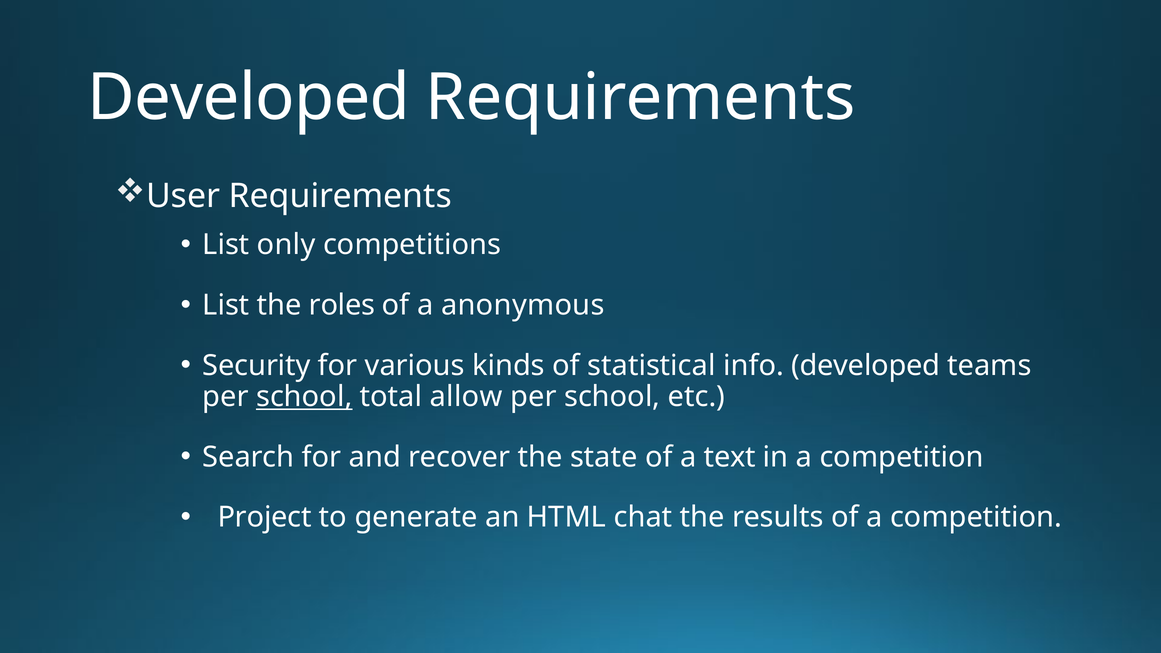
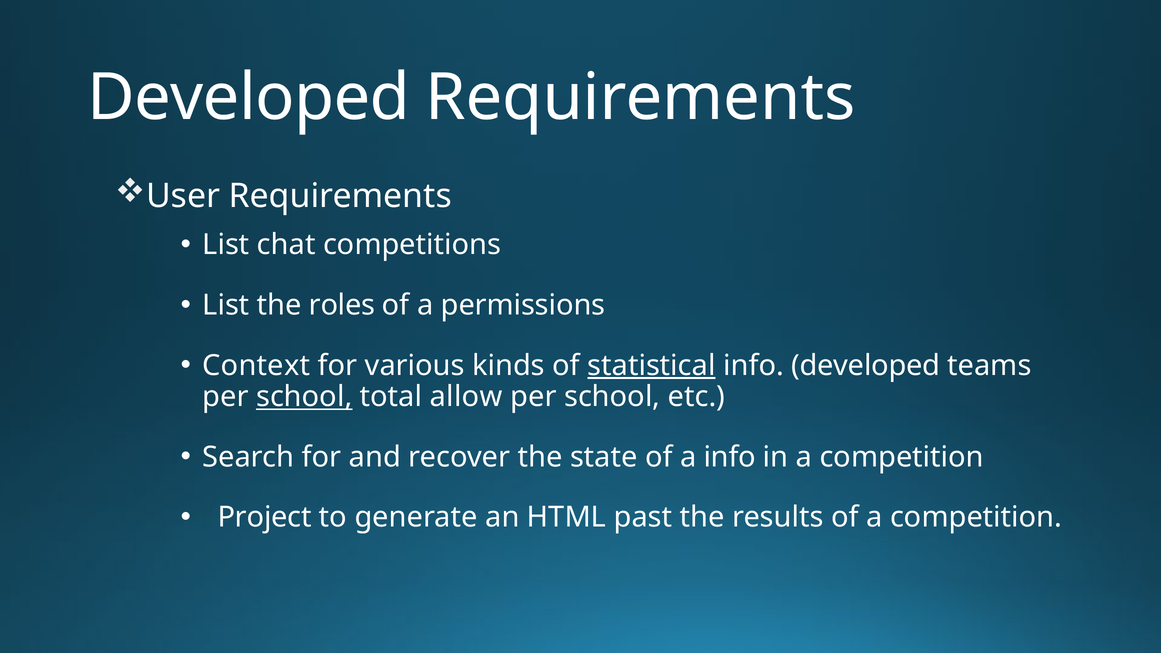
only: only -> chat (286, 245)
anonymous: anonymous -> permissions (523, 305)
Security: Security -> Context (256, 365)
statistical underline: none -> present (652, 365)
a text: text -> info (730, 457)
chat: chat -> past (643, 517)
